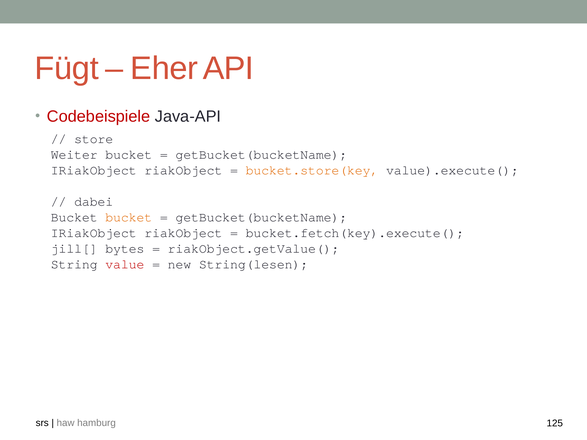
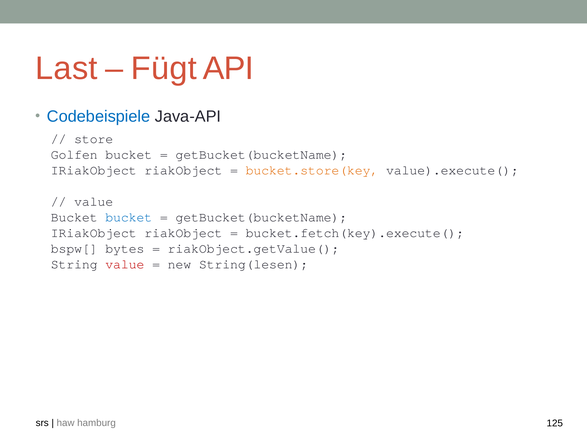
Fügt: Fügt -> Last (66, 68)
Eher: Eher -> Fügt (164, 68)
Codebeispiele colour: red -> blue (99, 117)
Weiter: Weiter -> Golfen (74, 155)
dabei: dabei -> value (94, 202)
bucket colour: orange -> blue (129, 217)
jill[: jill[ -> bspw[ (74, 249)
